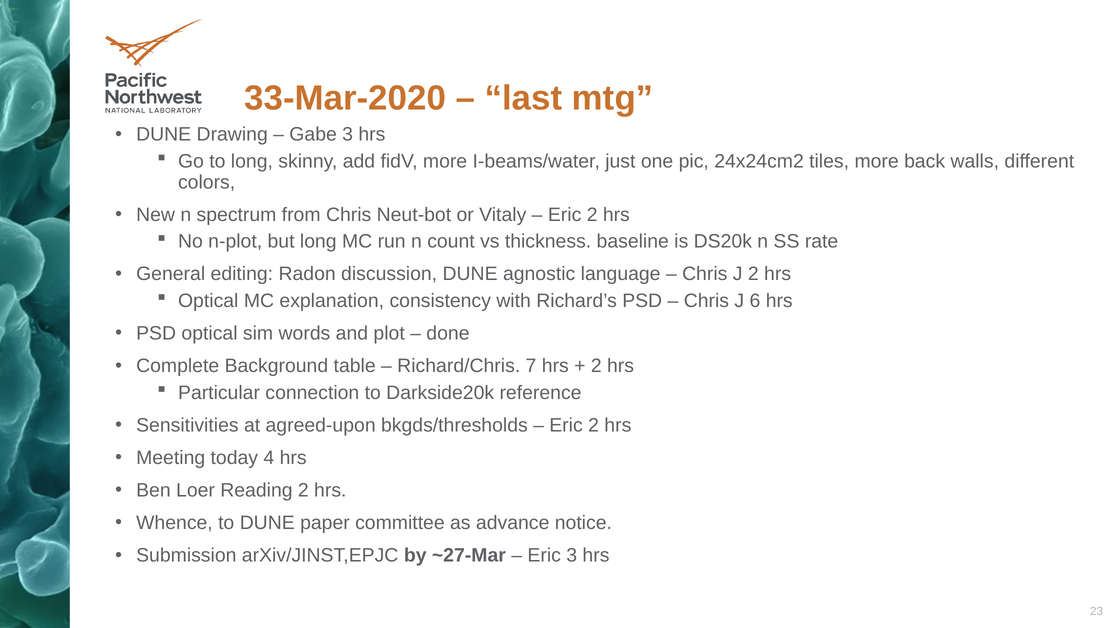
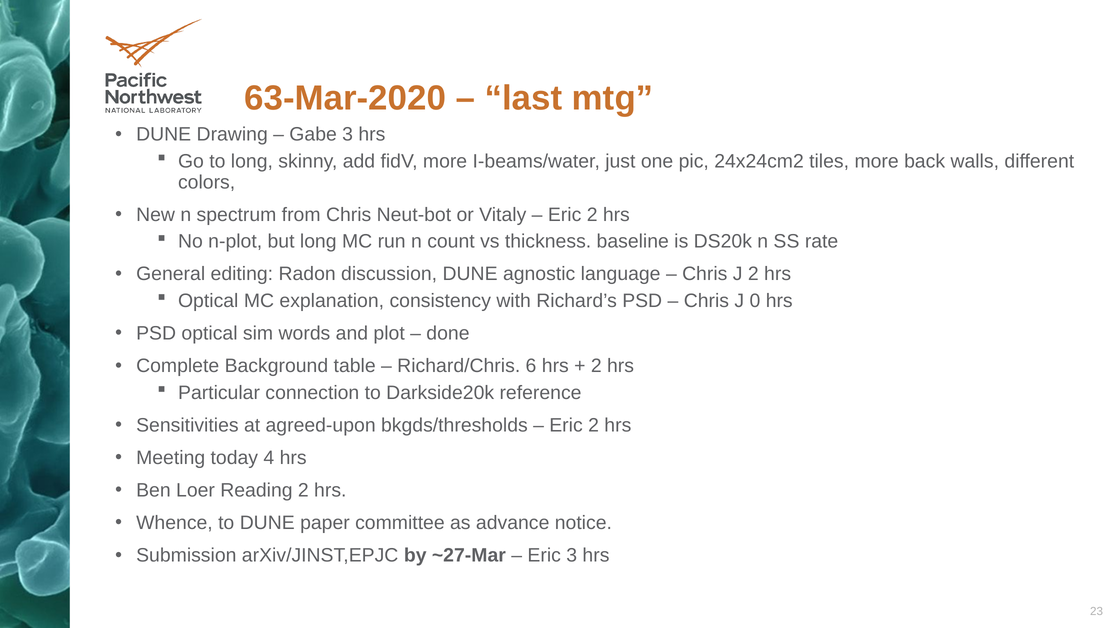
33-Mar-2020: 33-Mar-2020 -> 63-Mar-2020 (345, 98)
6: 6 -> 0 (755, 301)
7: 7 -> 6 (531, 366)
